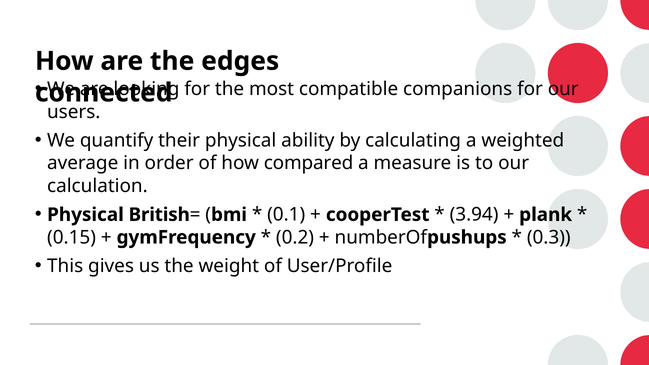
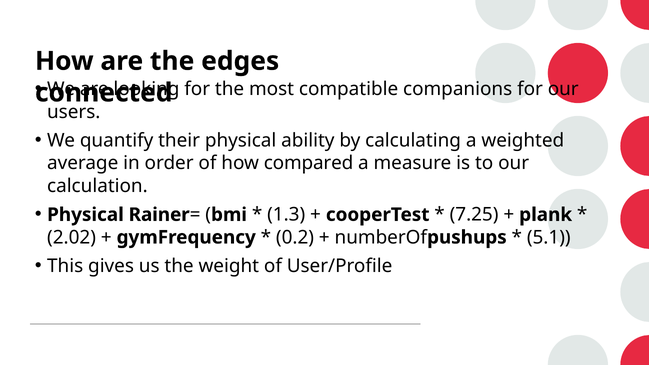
British: British -> Rainer (159, 215)
0.1: 0.1 -> 1.3 (286, 215)
3.94: 3.94 -> 7.25 (474, 215)
0.15: 0.15 -> 2.02 (72, 237)
0.3: 0.3 -> 5.1 (549, 237)
